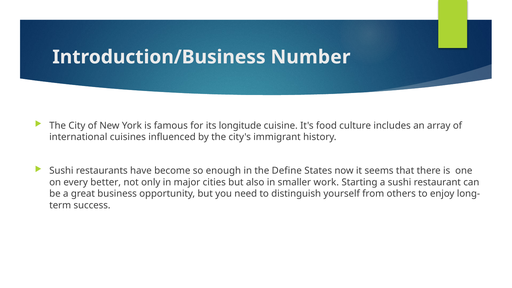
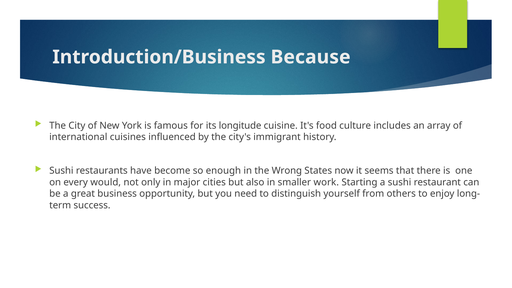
Number: Number -> Because (311, 57)
Define: Define -> Wrong (287, 171)
better: better -> would (106, 182)
